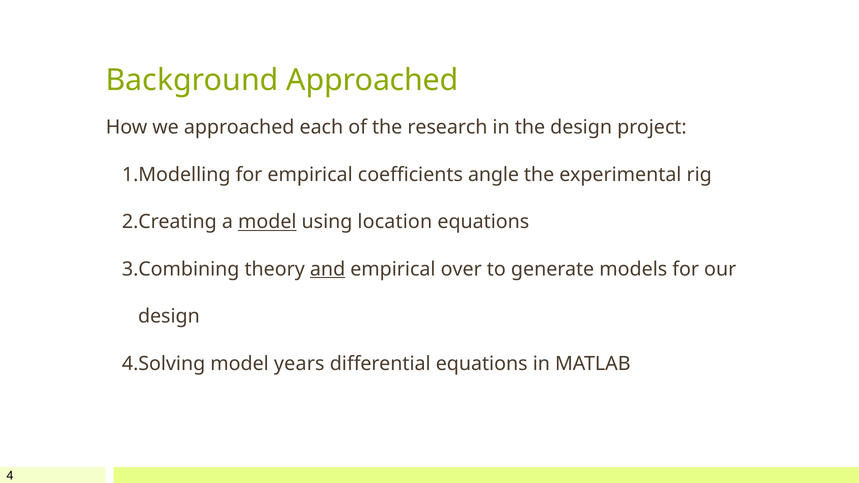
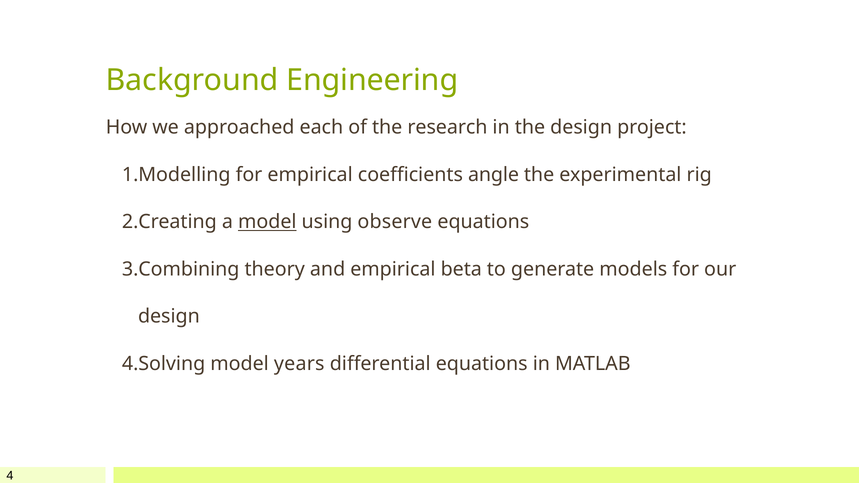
Background Approached: Approached -> Engineering (372, 80)
location: location -> observe (395, 222)
and underline: present -> none (328, 269)
over: over -> beta (461, 269)
